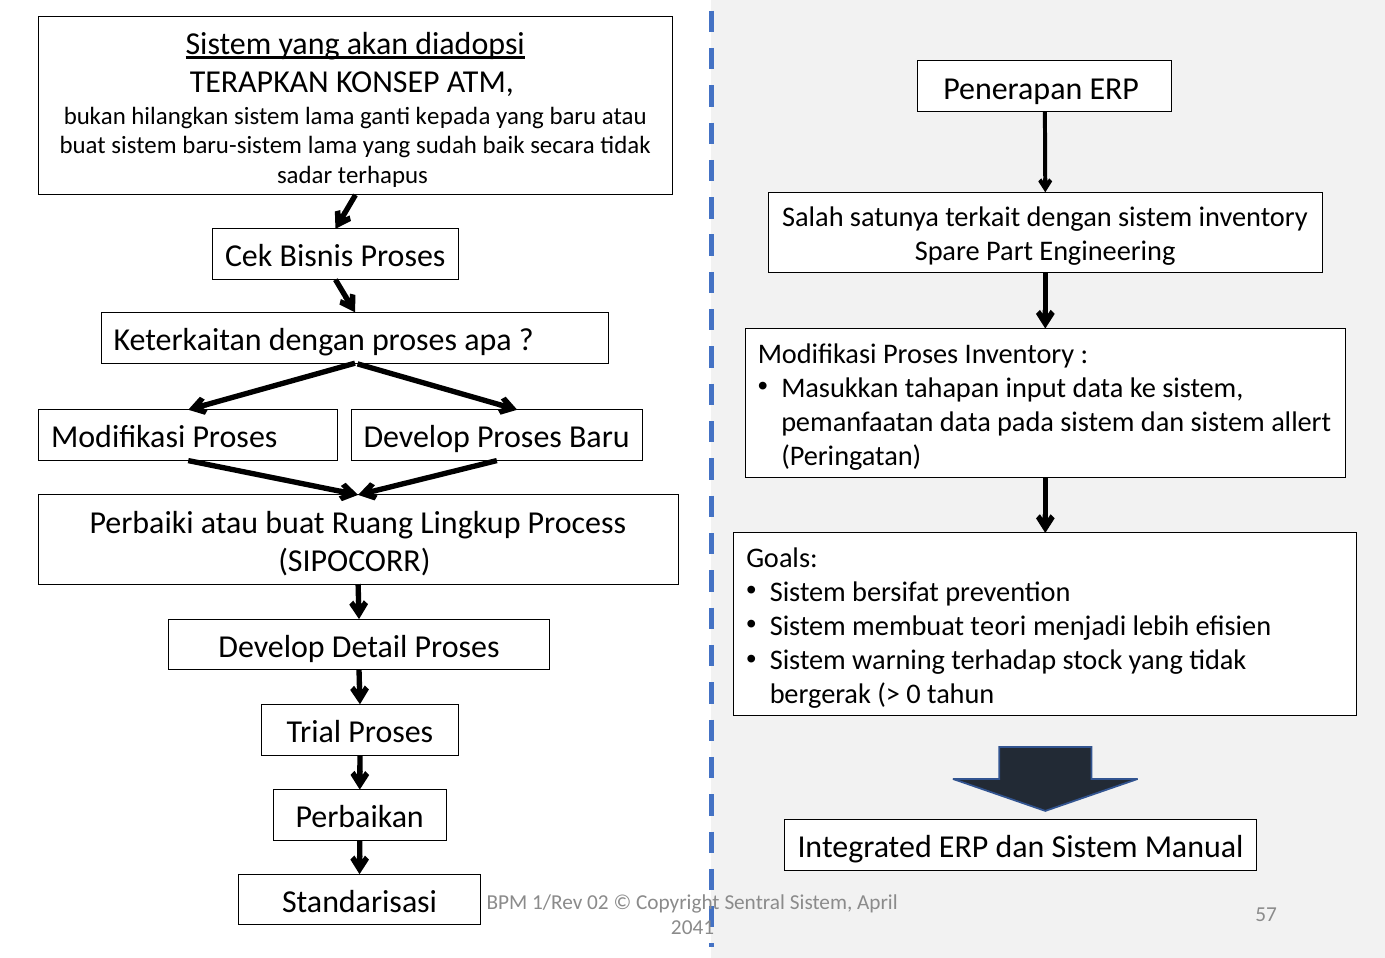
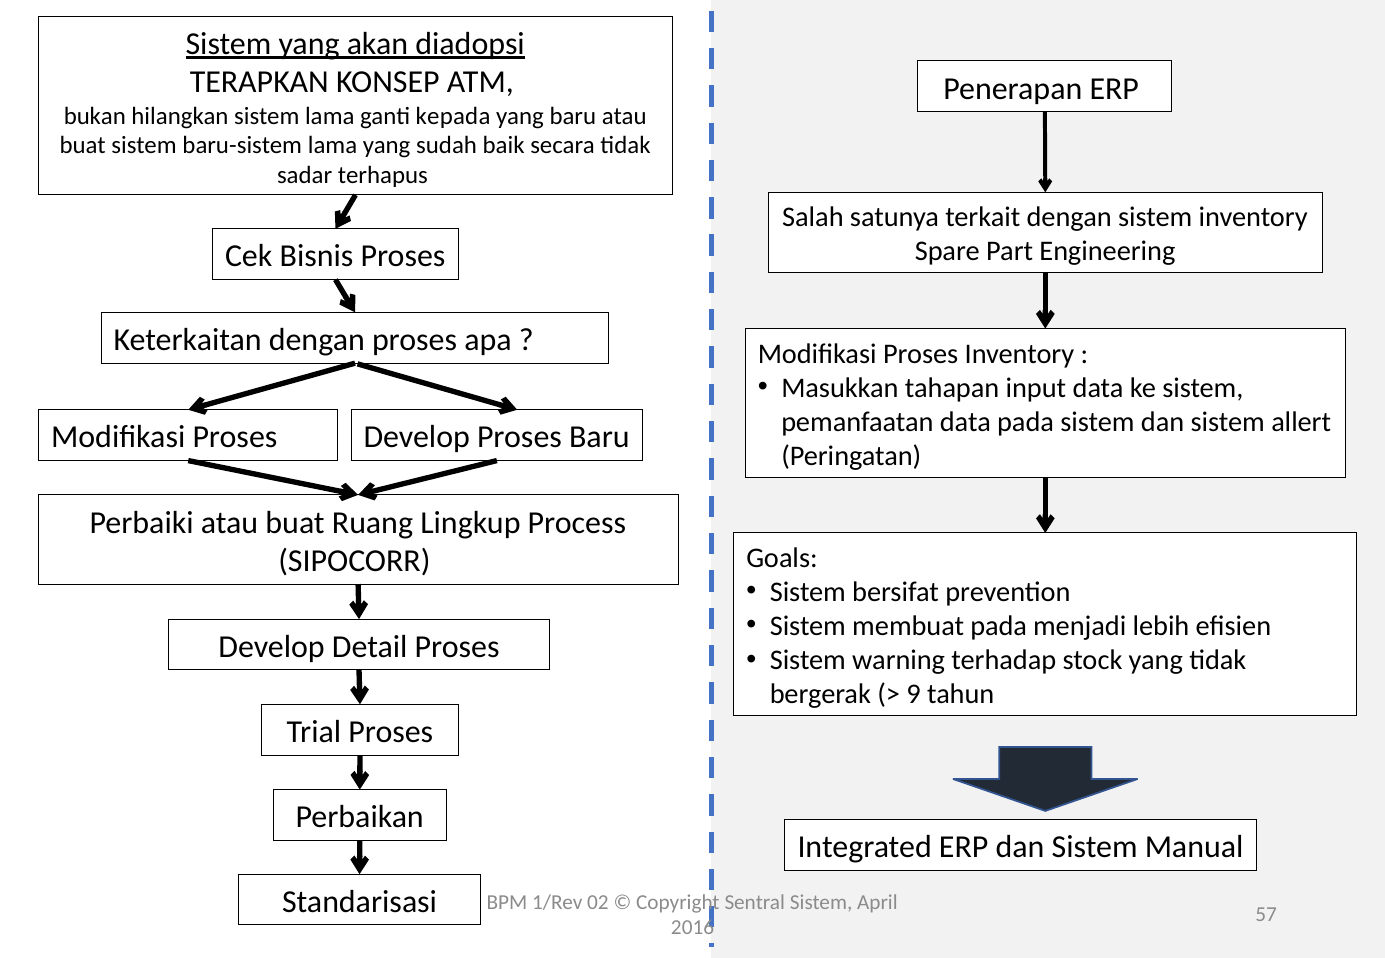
membuat teori: teori -> pada (999, 627)
0: 0 -> 9 (914, 695)
2041: 2041 -> 2016 (693, 928)
